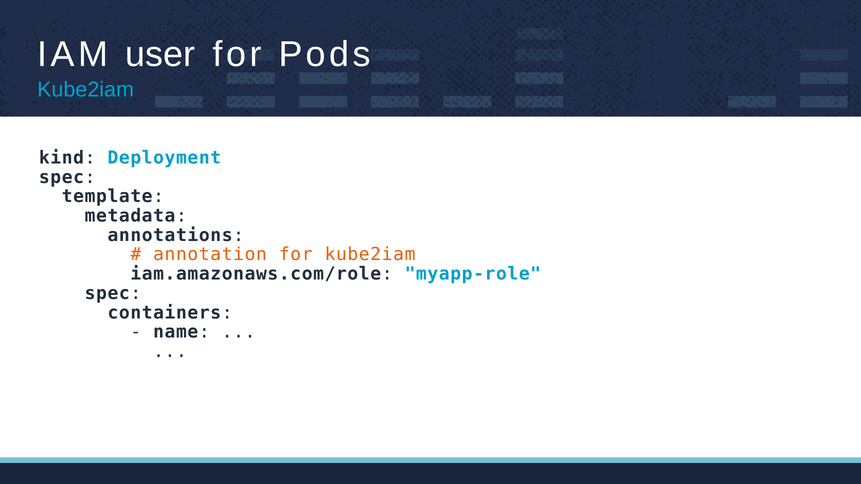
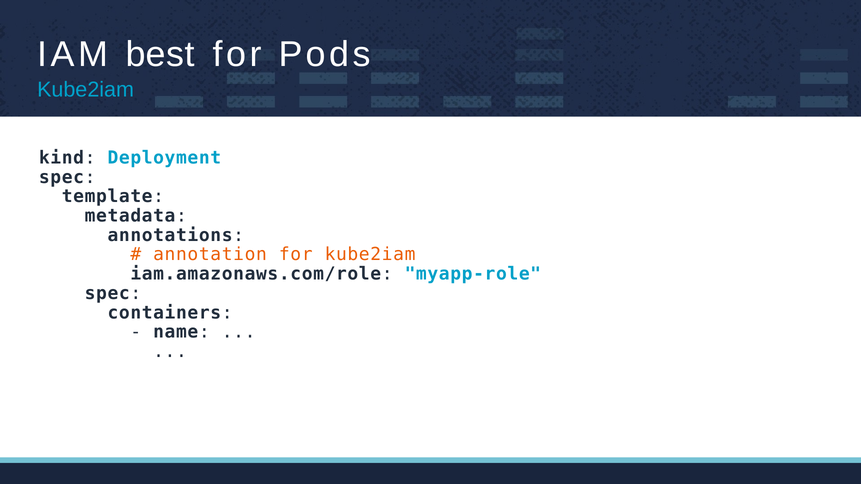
user: user -> best (160, 54)
